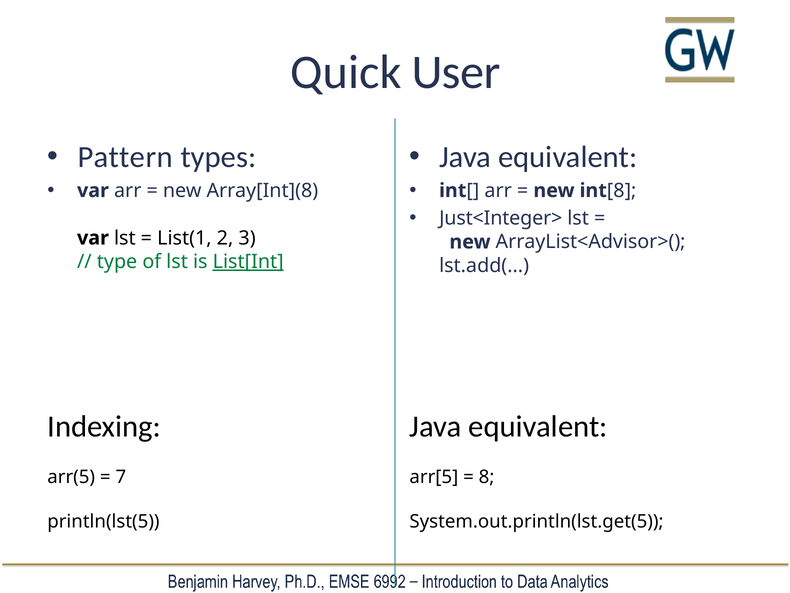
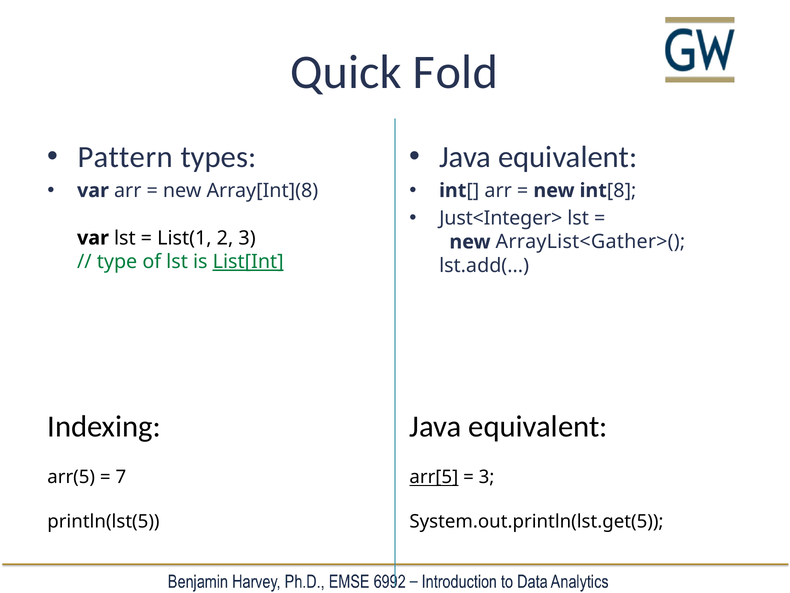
User: User -> Fold (456, 72)
ArrayList<Advisor>(: ArrayList<Advisor>( -> ArrayList<Gather>( (590, 242)
arr[5 underline: none -> present (434, 477)
8: 8 -> 3 (487, 477)
